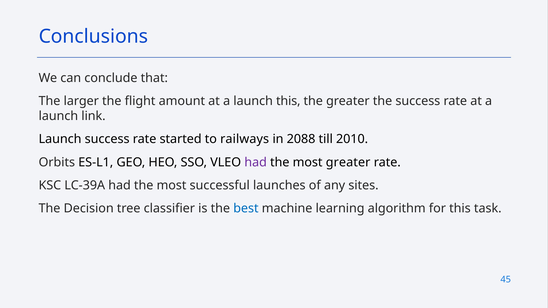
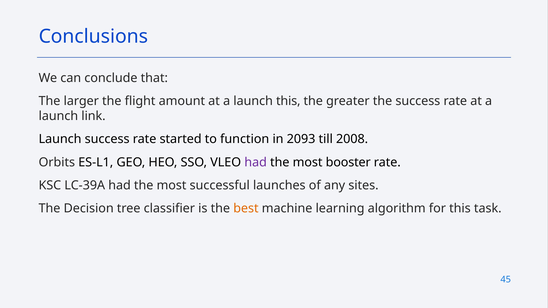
railways: railways -> function (245, 139)
2088: 2088 -> 2093 (301, 139)
2010: 2010 -> 2008 (352, 139)
most greater: greater -> booster (348, 162)
best colour: blue -> orange (246, 208)
